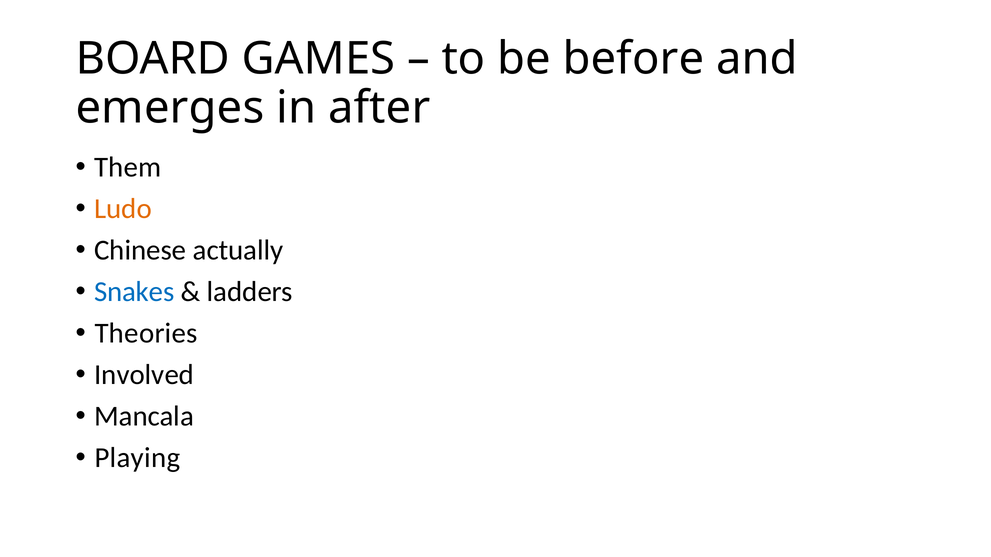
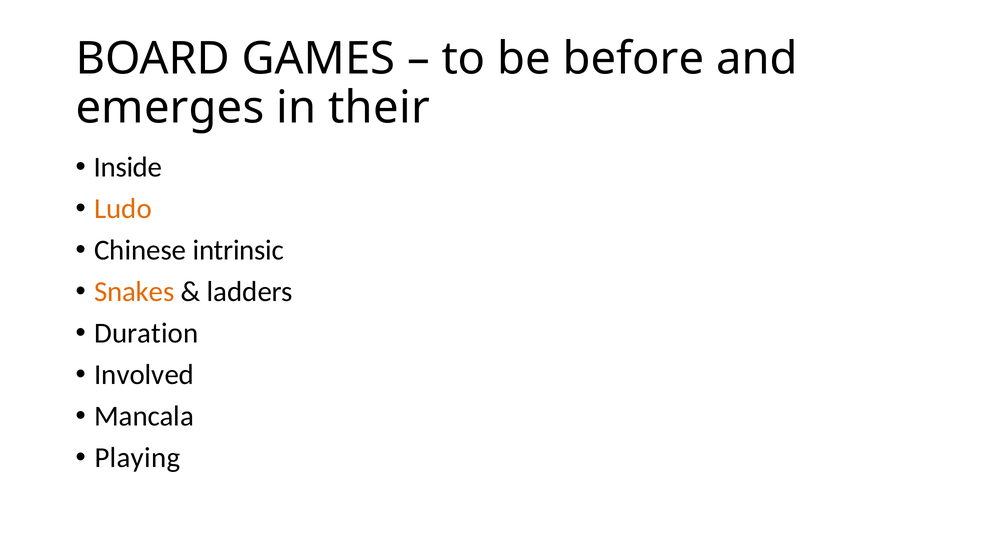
after: after -> their (379, 108)
Them: Them -> Inside (128, 167)
actually: actually -> intrinsic (238, 250)
Snakes colour: blue -> orange (134, 292)
Theories: Theories -> Duration (146, 333)
